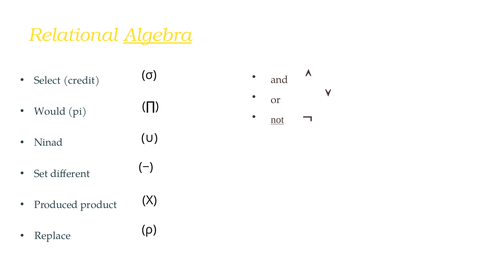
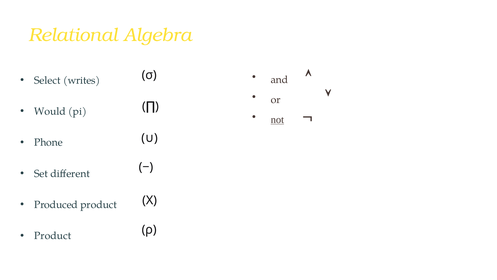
Algebra underline: present -> none (157, 35)
credit: credit -> writes (82, 80)
Ninad: Ninad -> Phone (49, 142)
Replace: Replace -> Product (53, 236)
